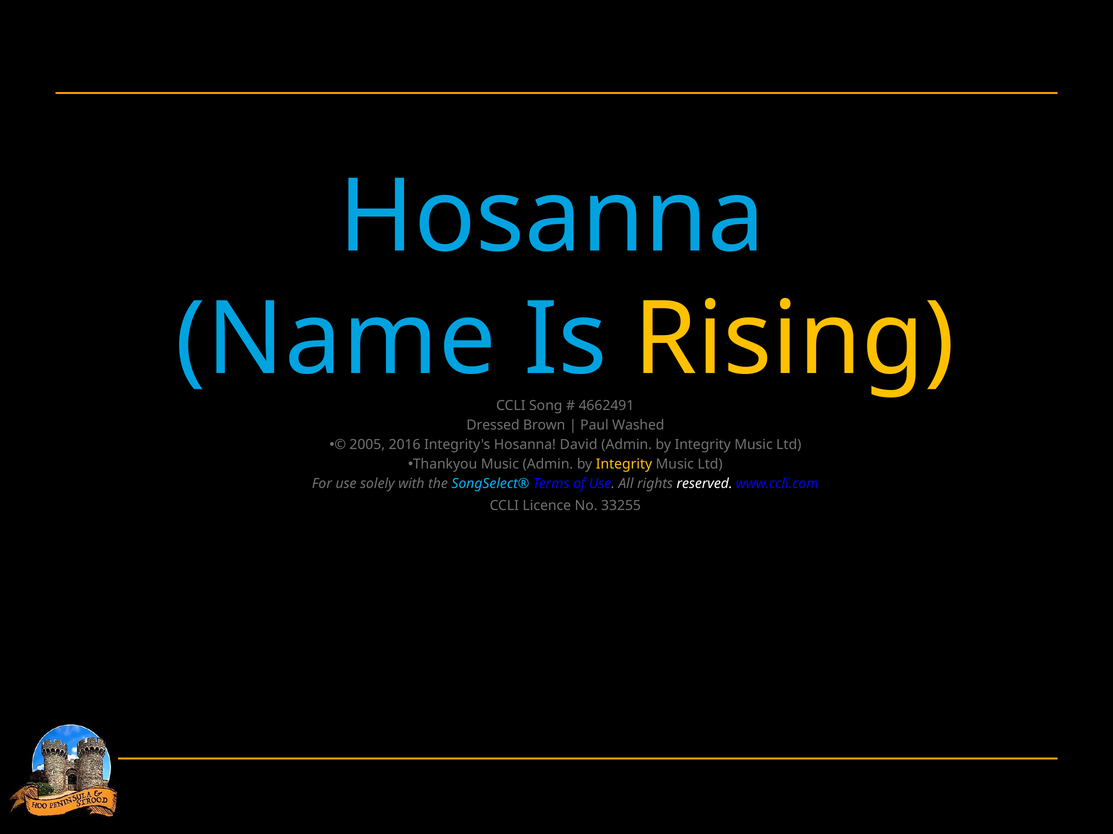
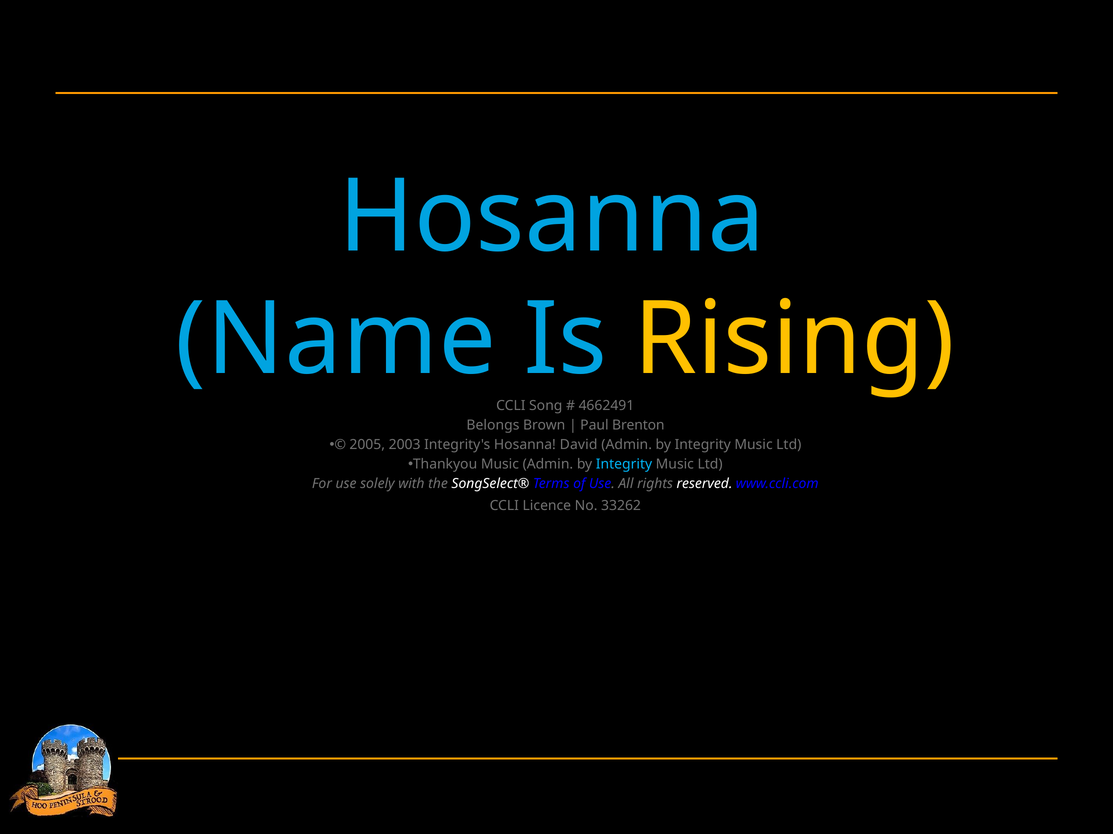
Dressed: Dressed -> Belongs (493, 426)
Washed: Washed -> Brenton (638, 426)
2016: 2016 -> 2003 (405, 445)
Integrity colour: yellow -> light blue (624, 465)
SongSelect® colour: light blue -> white (490, 484)
33255: 33255 -> 33262 (621, 506)
